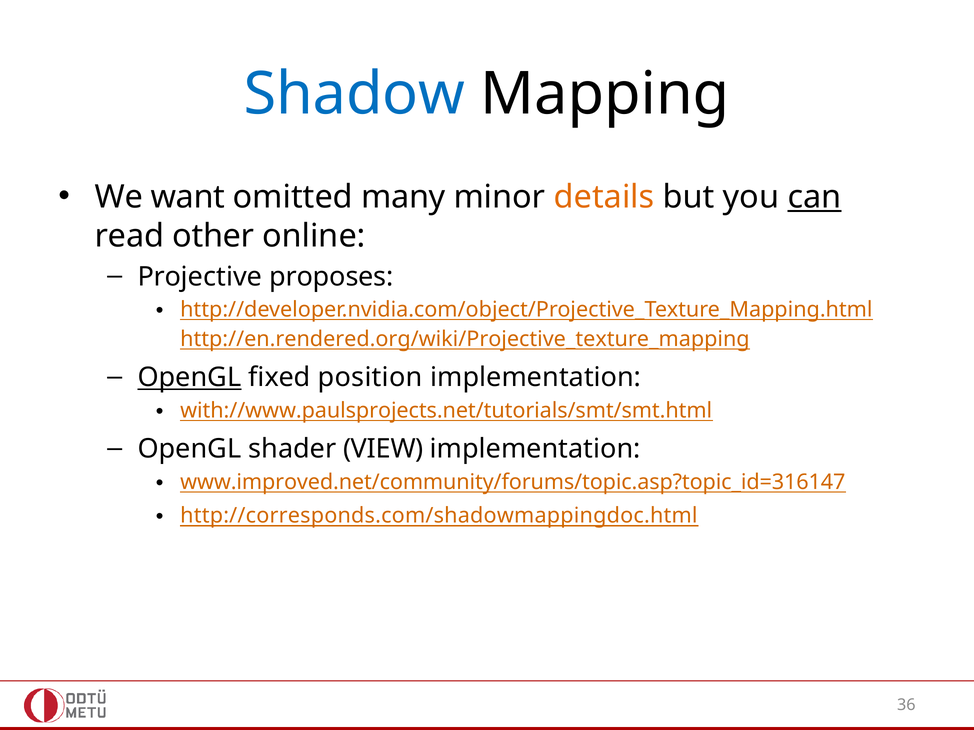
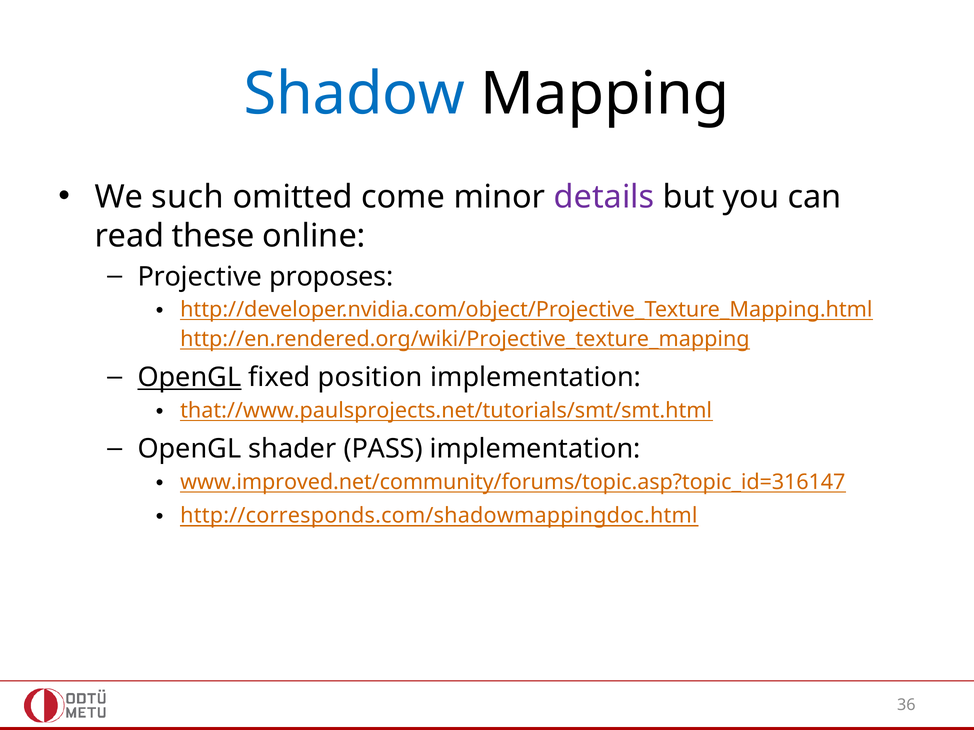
want: want -> such (188, 197)
many: many -> come (403, 197)
details colour: orange -> purple (604, 197)
can underline: present -> none (814, 197)
other: other -> these (213, 236)
with://www.paulsprojects.net/tutorials/smt/smt.html: with://www.paulsprojects.net/tutorials/smt/smt.html -> that://www.paulsprojects.net/tutorials/smt/smt.html (446, 411)
VIEW: VIEW -> PASS (383, 449)
